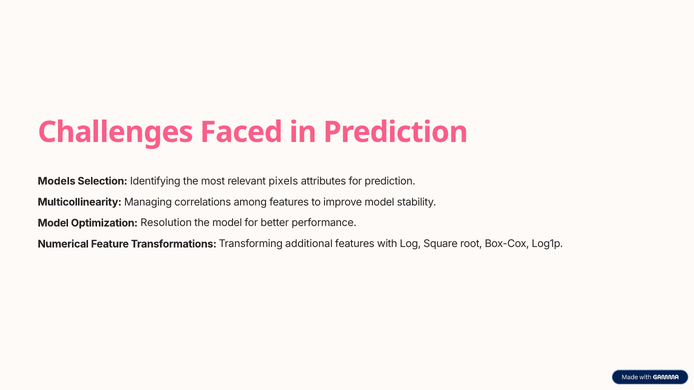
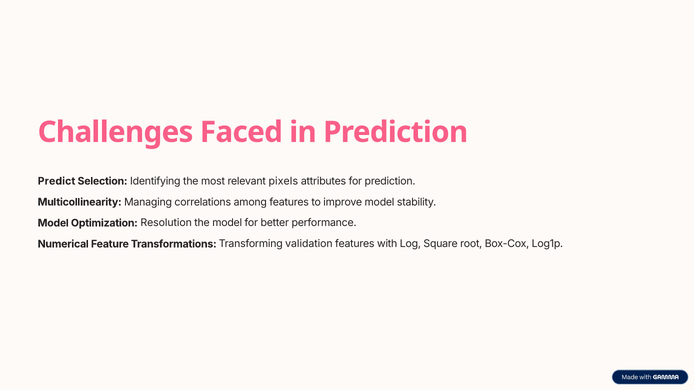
Models: Models -> Predict (56, 181)
additional: additional -> validation (309, 244)
